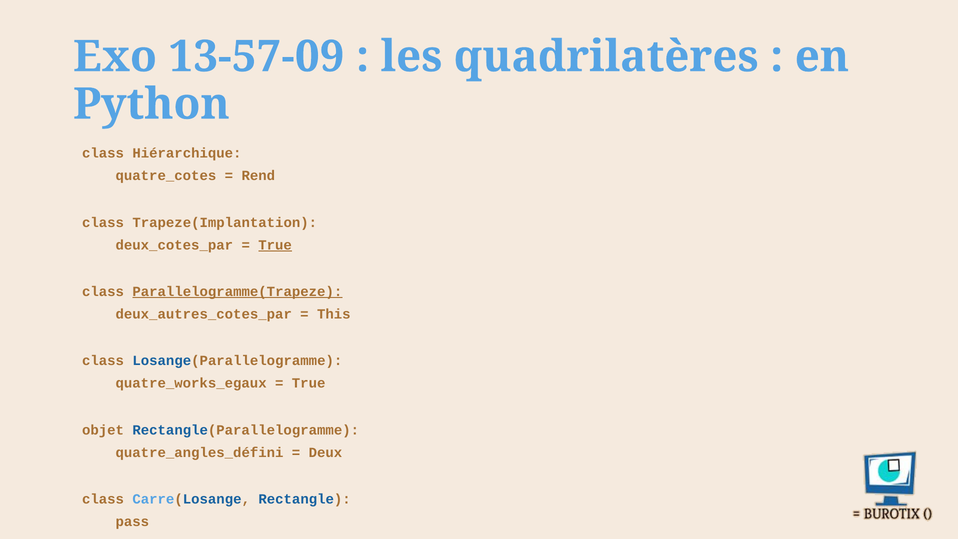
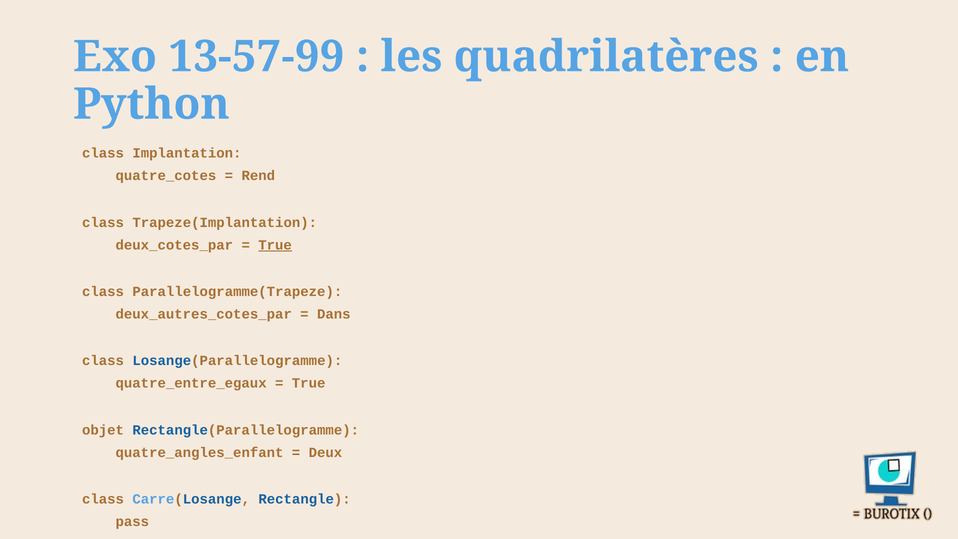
13-57-09: 13-57-09 -> 13-57-99 (256, 57)
Hiérarchique: Hiérarchique -> Implantation (187, 153)
Parallelogramme(Trapeze underline: present -> none (237, 292)
This: This -> Dans (334, 314)
quatre_works_egaux: quatre_works_egaux -> quatre_entre_egaux (191, 383)
quatre_angles_défini: quatre_angles_défini -> quatre_angles_enfant (200, 452)
